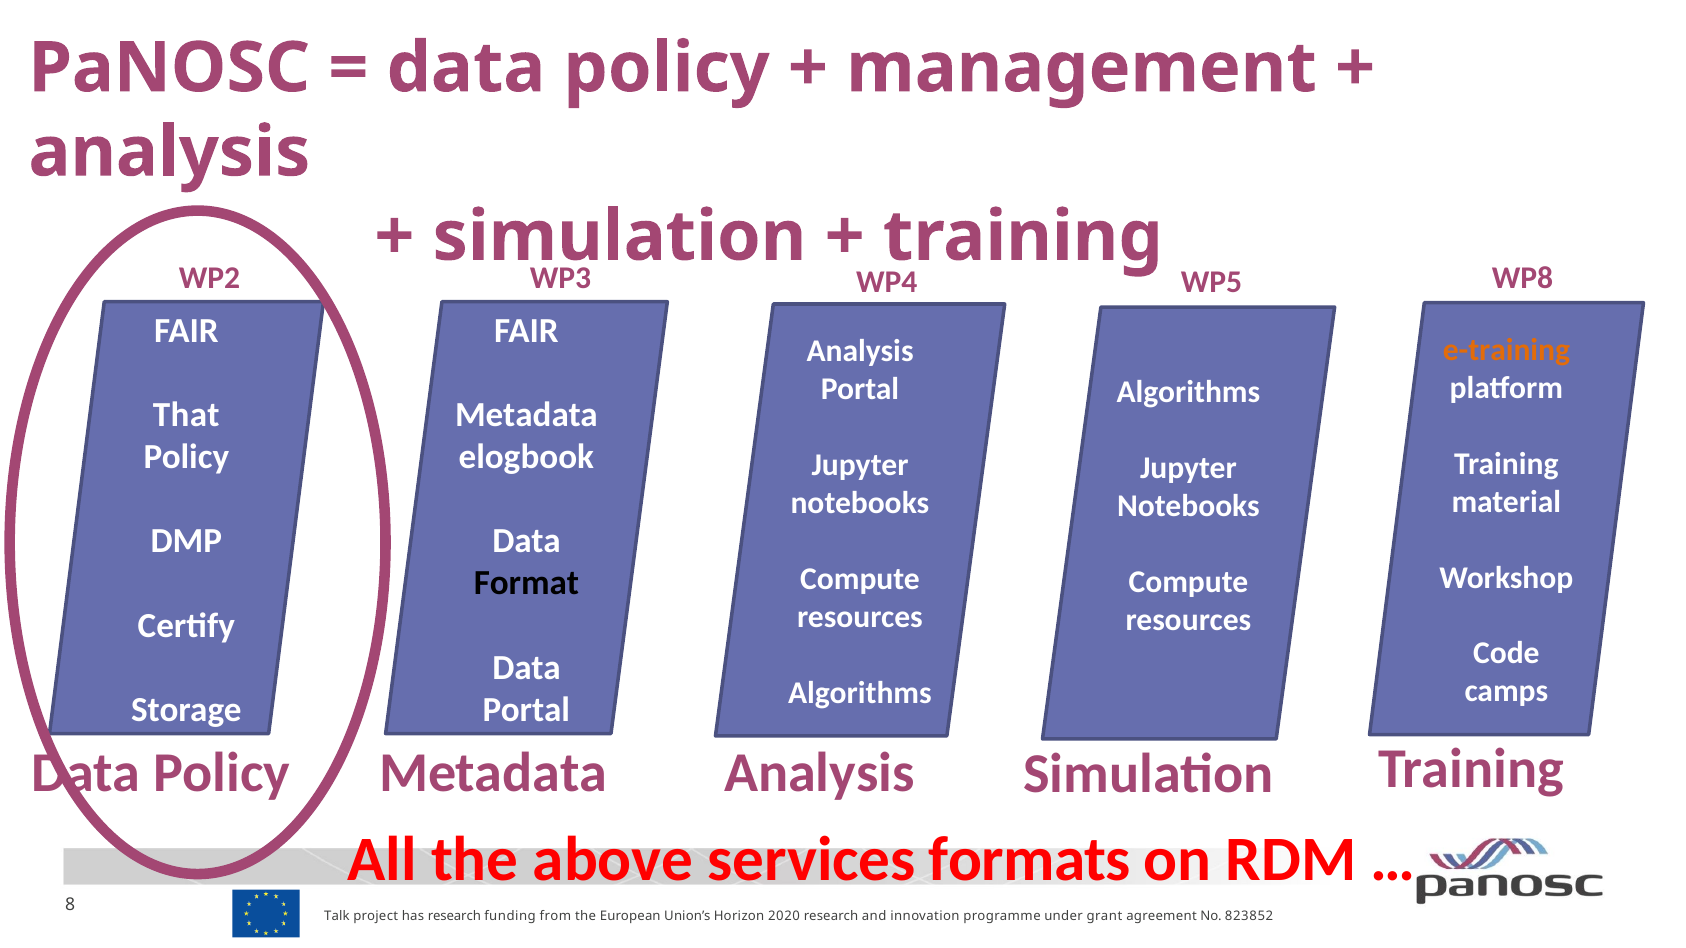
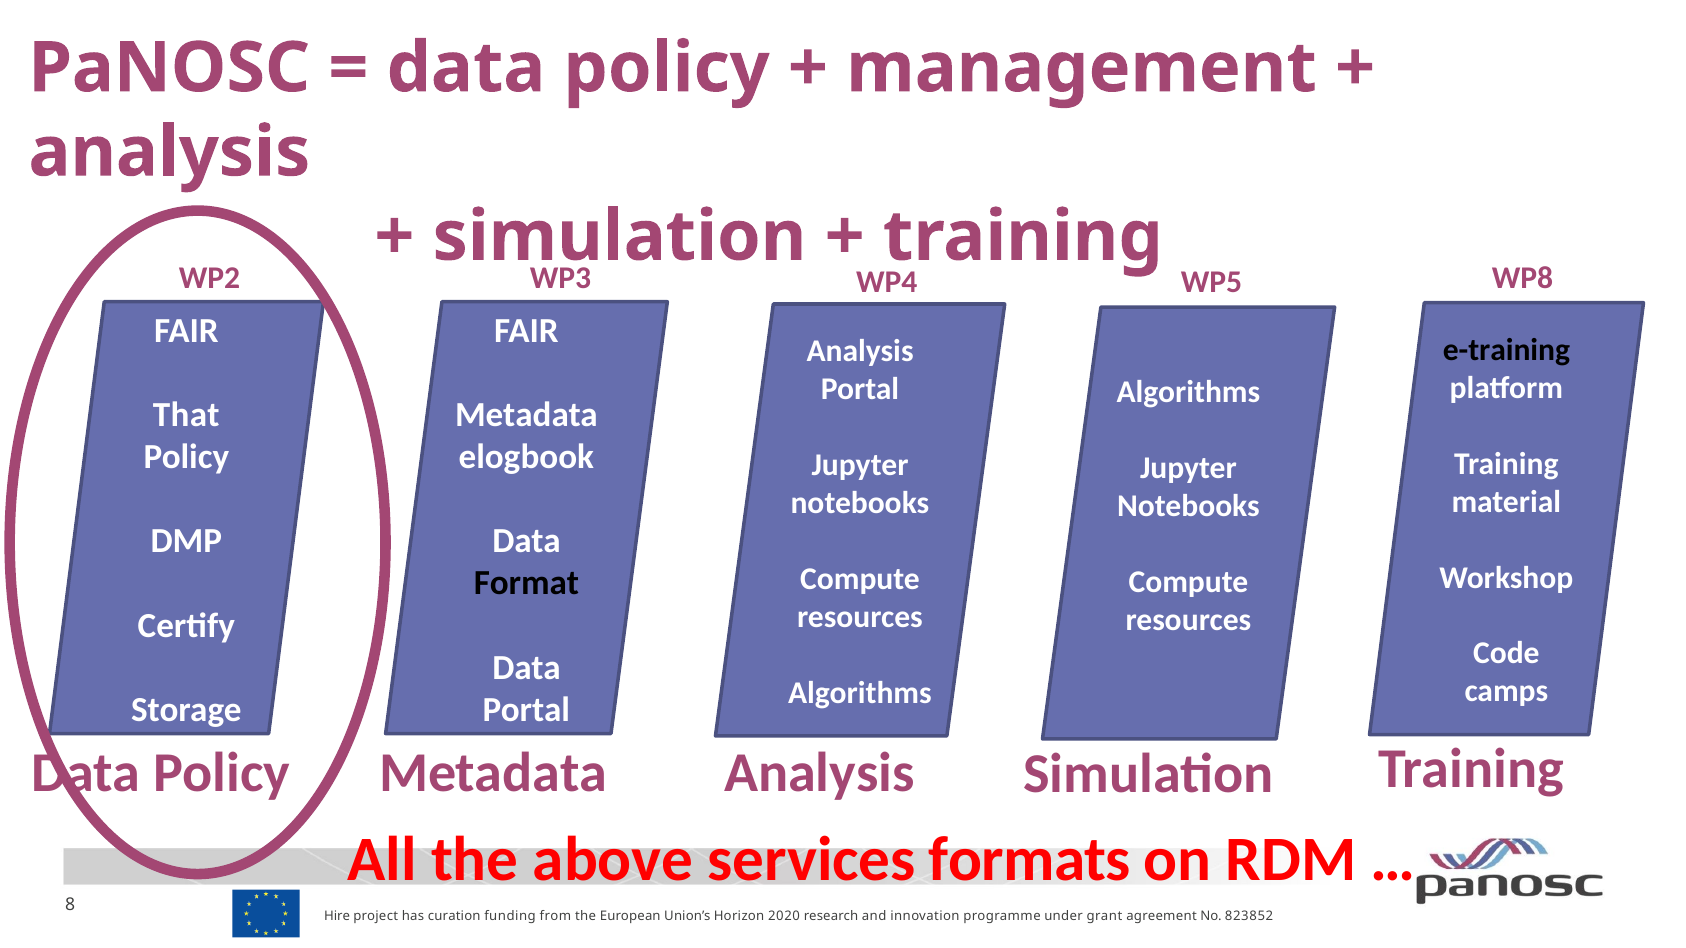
e-training colour: orange -> black (1506, 350)
Talk: Talk -> Hire (337, 917)
has research: research -> curation (454, 917)
